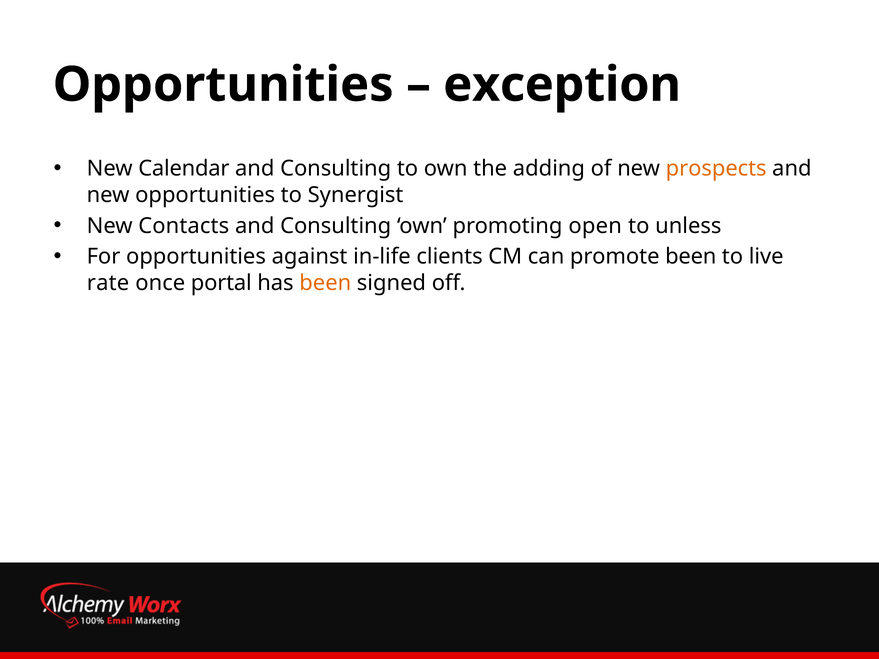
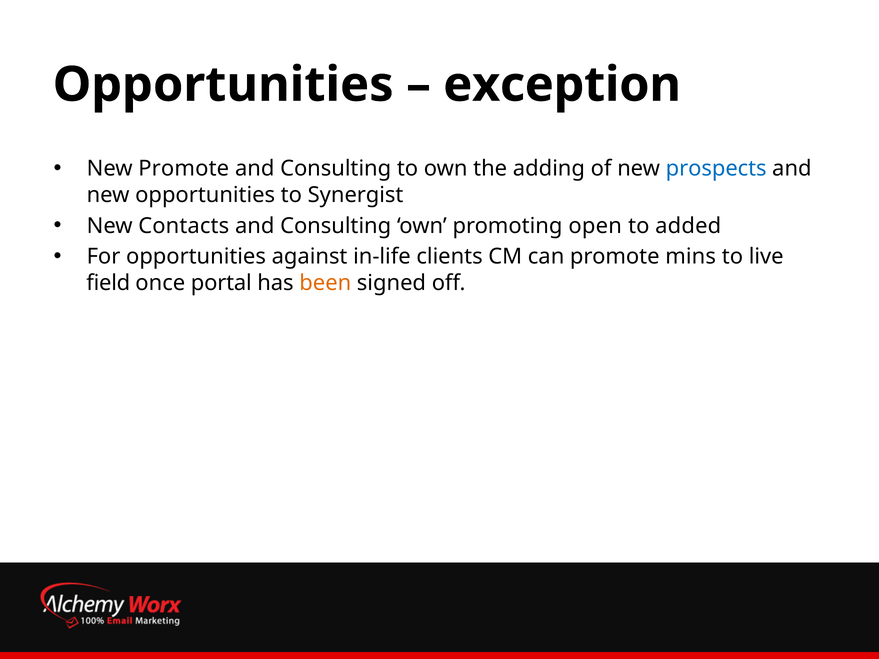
New Calendar: Calendar -> Promote (184, 169)
prospects colour: orange -> blue (716, 169)
unless: unless -> added (688, 226)
promote been: been -> mins (691, 257)
rate: rate -> field (108, 283)
